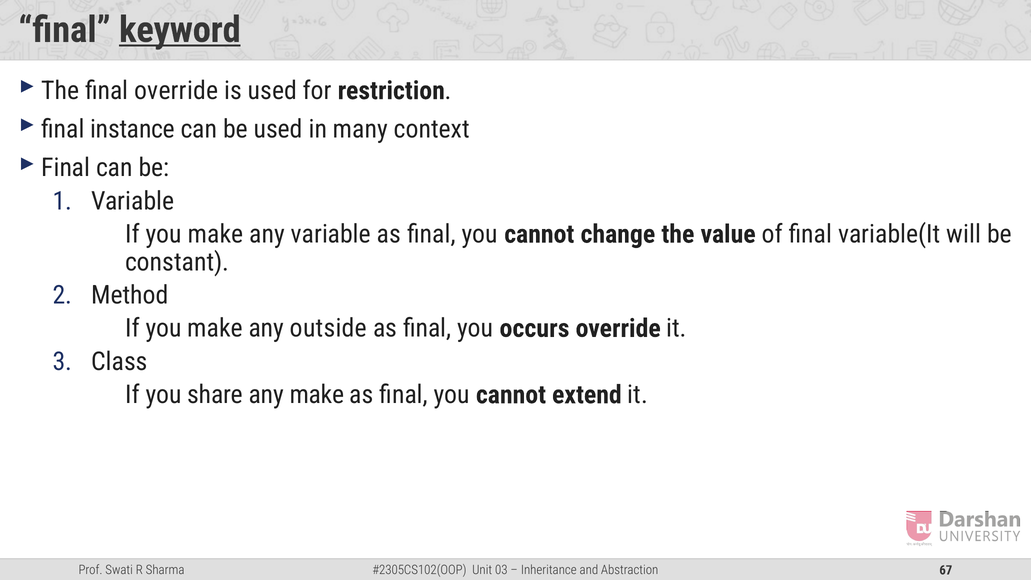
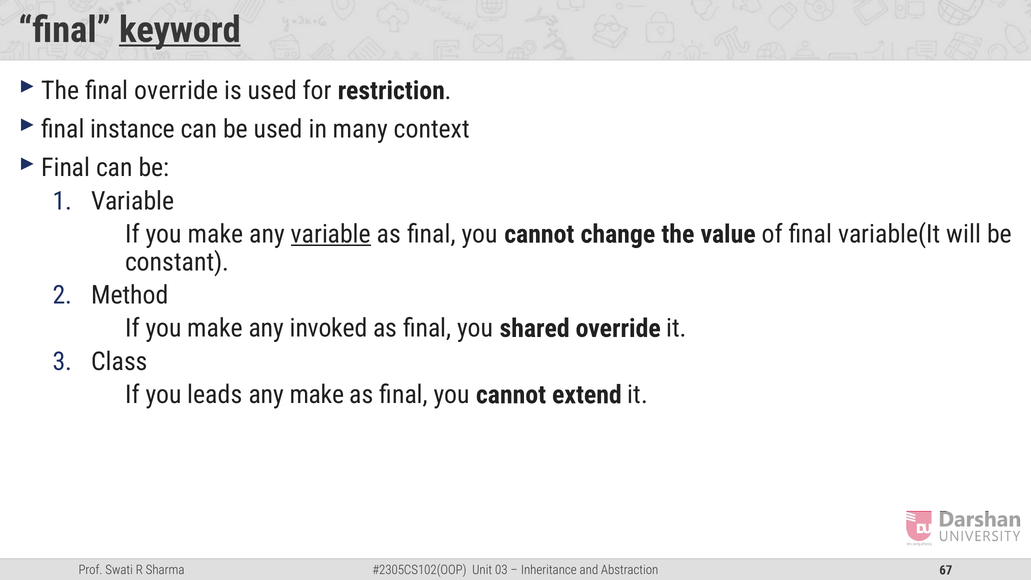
variable underline: none -> present (331, 234)
outside: outside -> invoked (329, 328)
occurs: occurs -> shared (535, 328)
share: share -> leads (215, 395)
